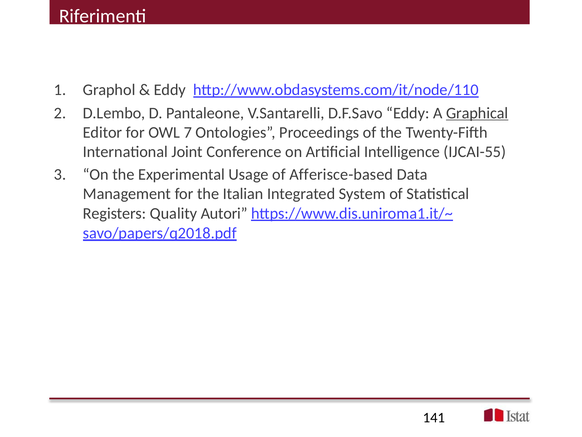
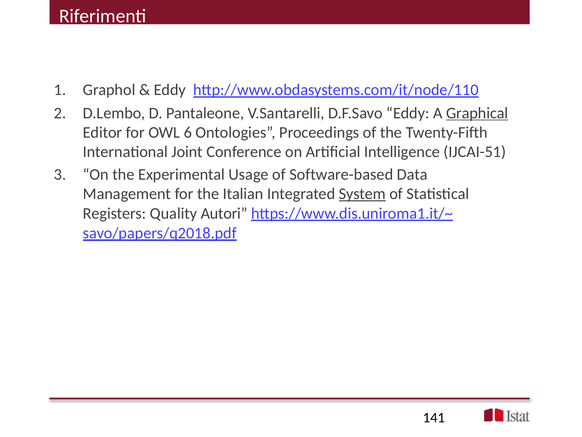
7: 7 -> 6 (188, 132)
IJCAI-55: IJCAI-55 -> IJCAI-51 (475, 152)
Afferisce-based: Afferisce-based -> Software-based (341, 174)
System underline: none -> present (362, 194)
